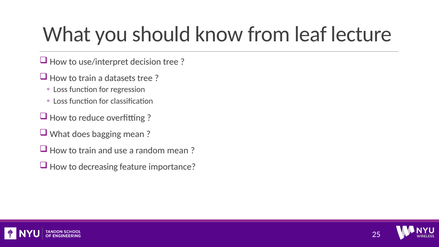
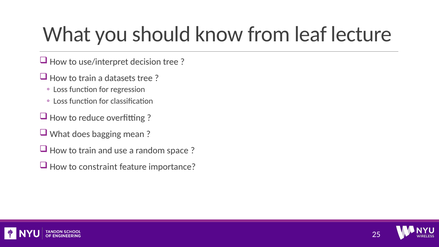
random mean: mean -> space (178, 150)
decreasing: decreasing -> constraint (98, 167)
